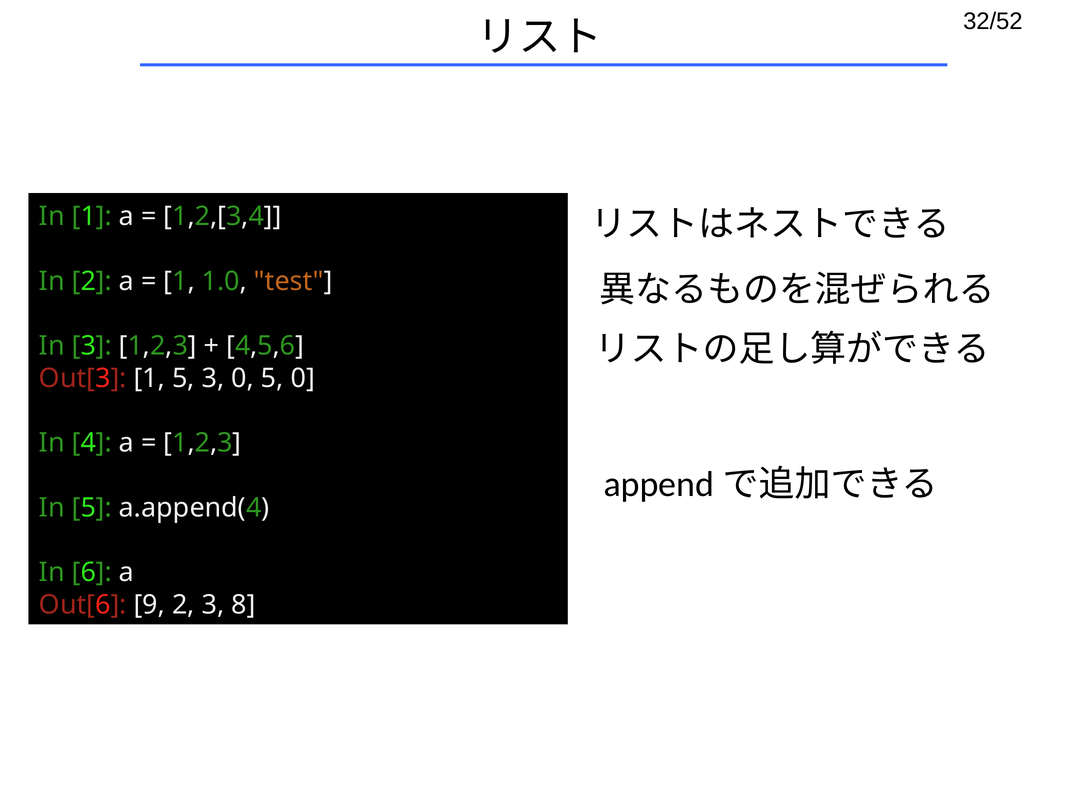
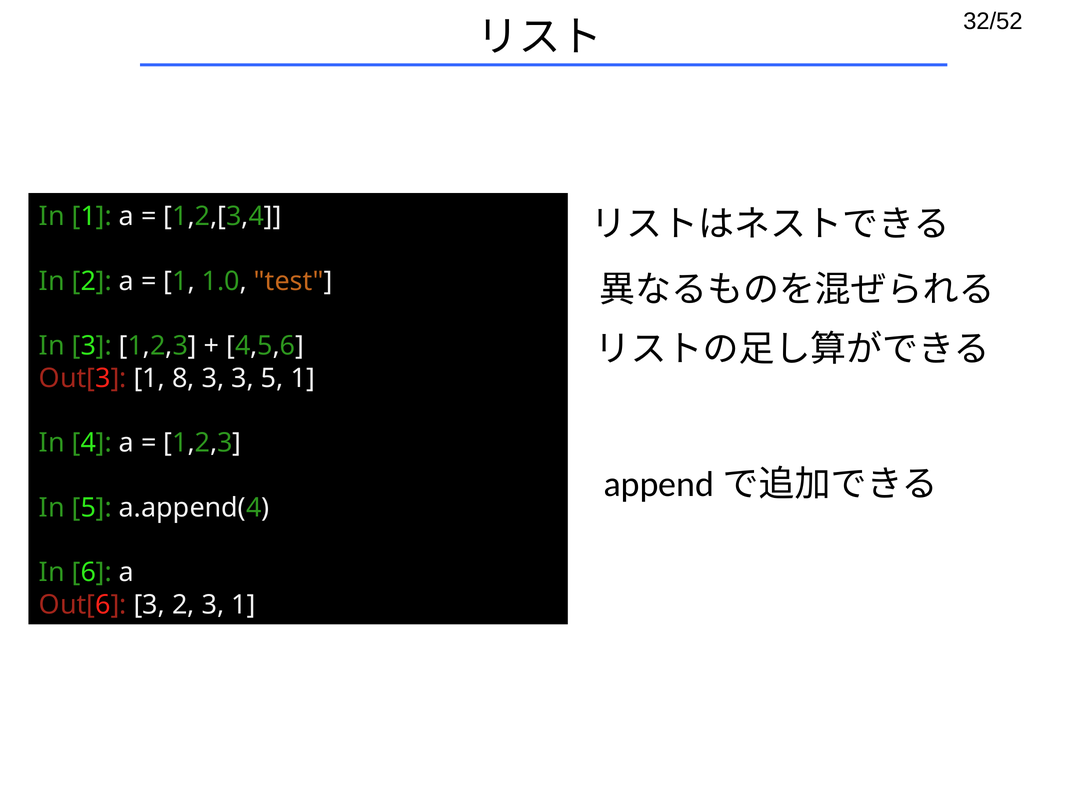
1 5: 5 -> 8 (183, 378)
3 0: 0 -> 3 (243, 378)
5 0: 0 -> 1 (303, 378)
Out[6 9: 9 -> 3 (149, 605)
3 8: 8 -> 1 (244, 605)
